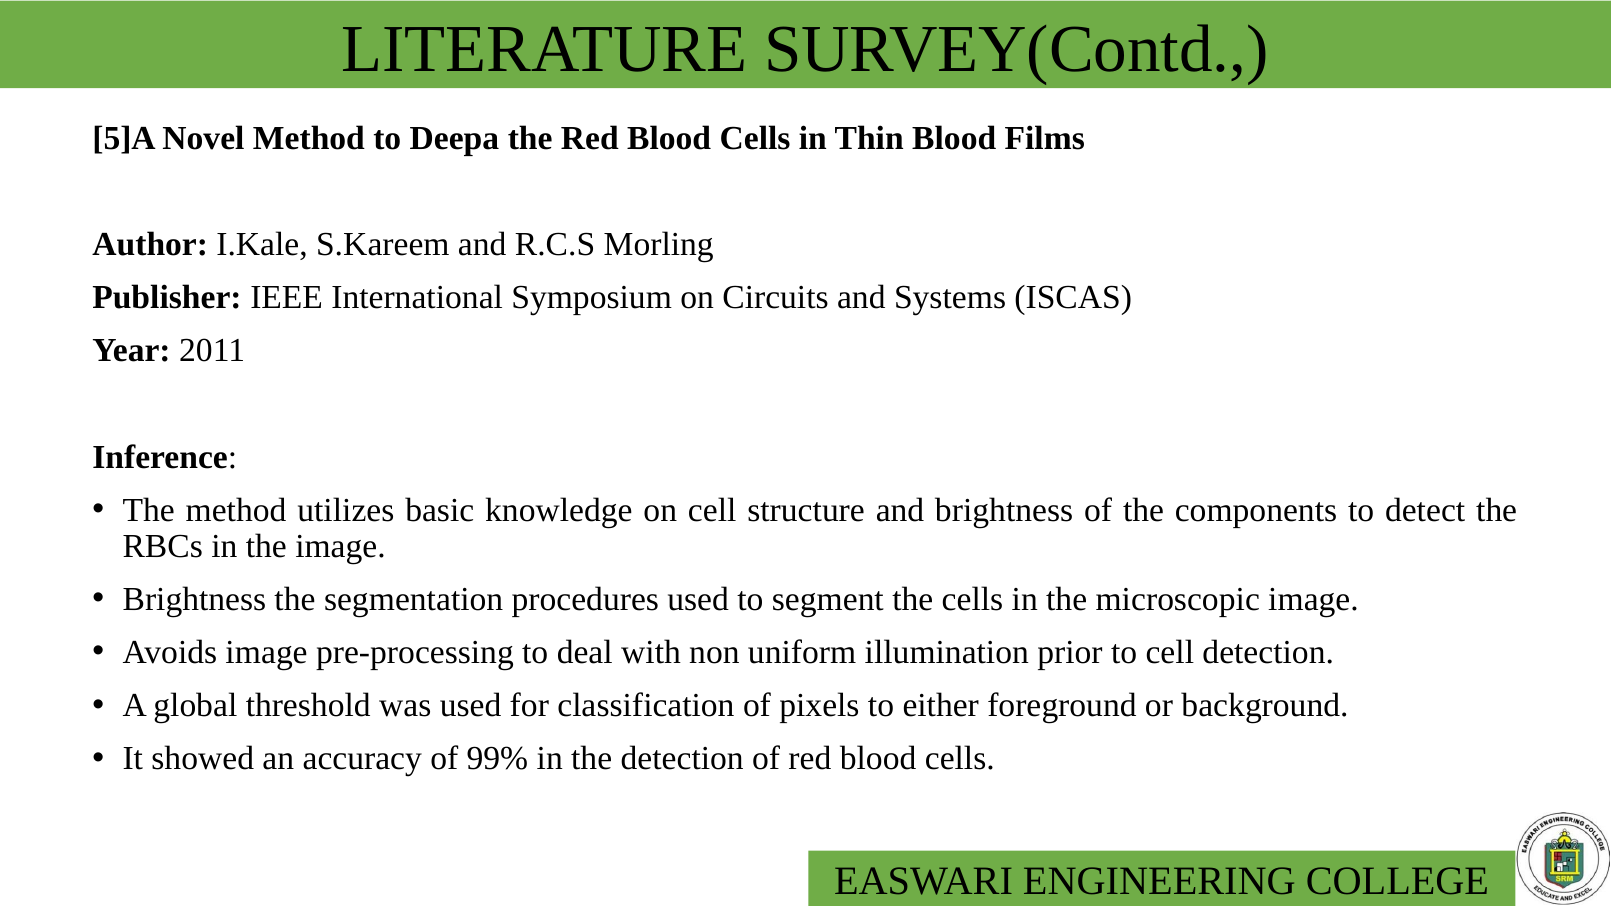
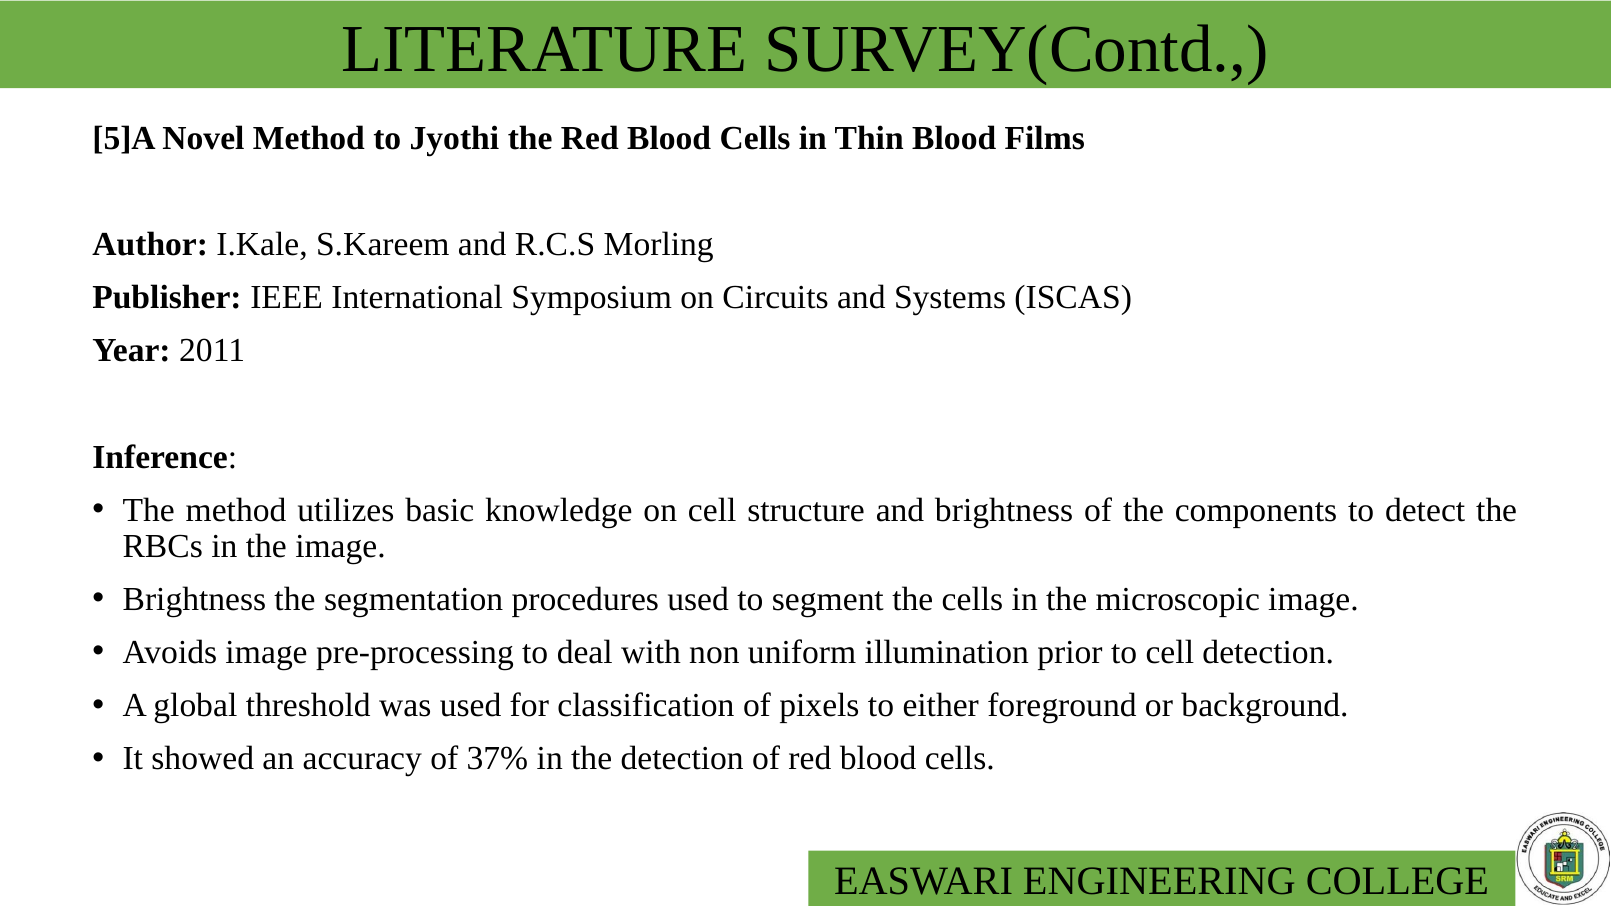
Deepa: Deepa -> Jyothi (454, 139)
99%: 99% -> 37% (497, 758)
